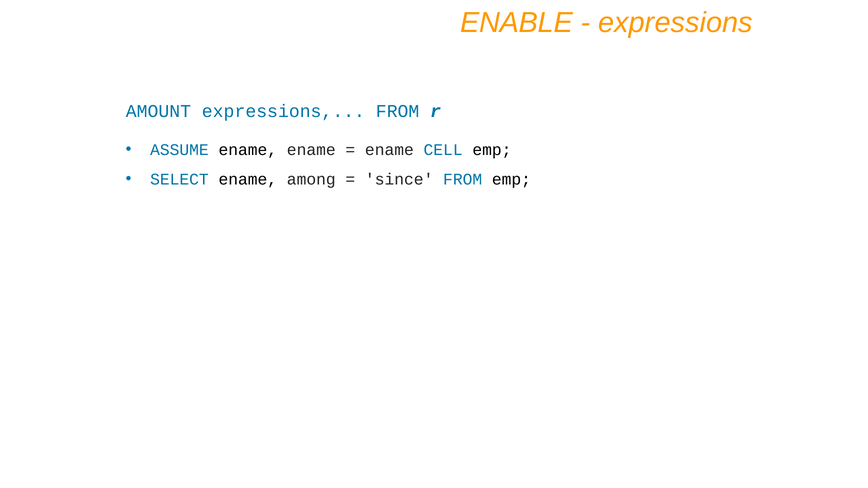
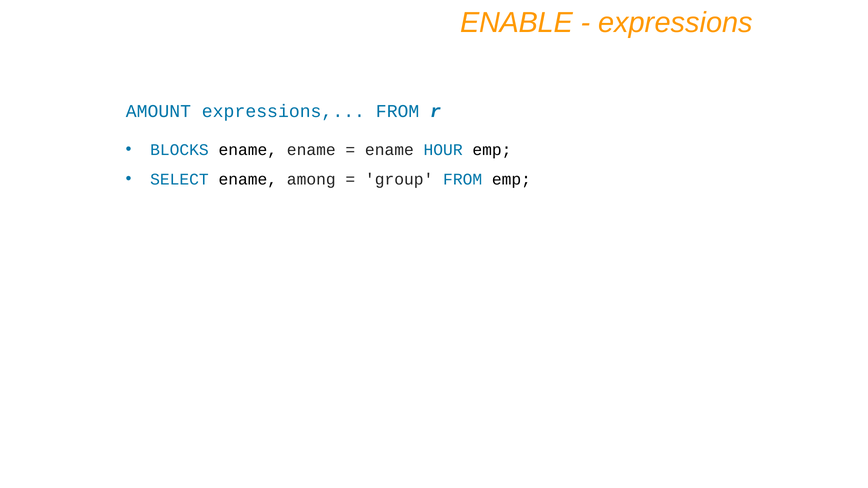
ASSUME: ASSUME -> BLOCKS (179, 150)
CELL: CELL -> HOUR (443, 150)
since: since -> group (399, 179)
